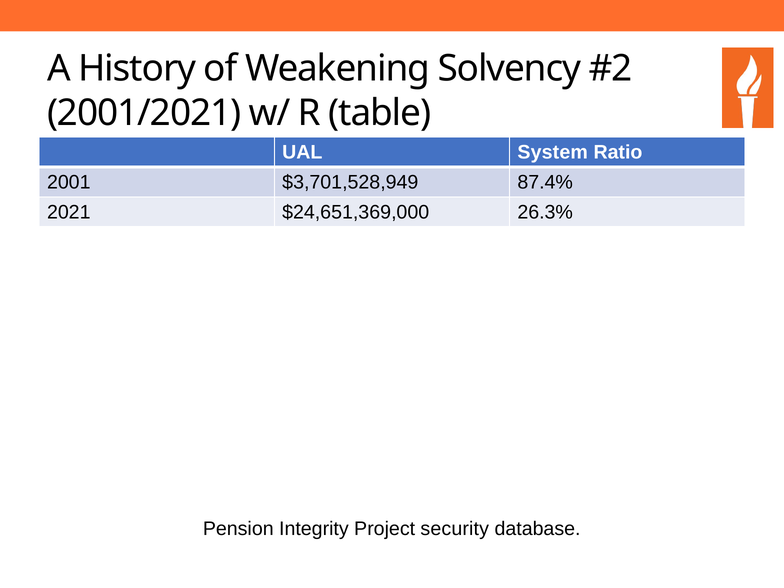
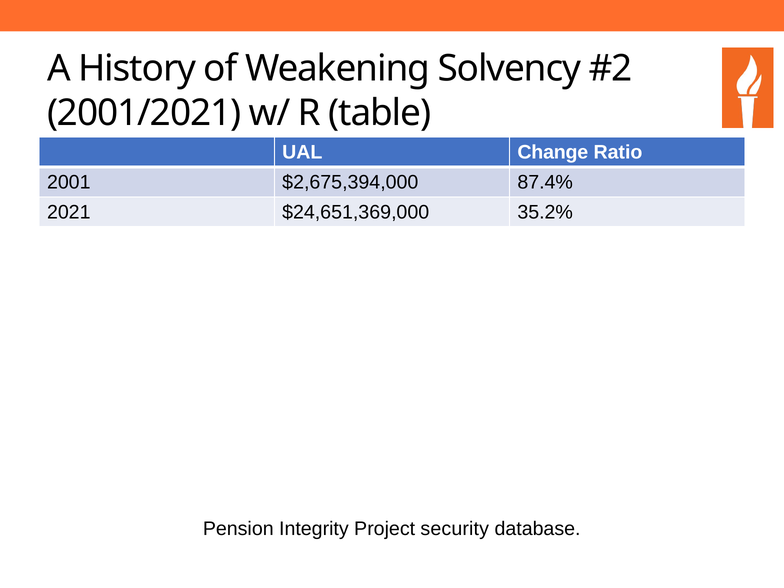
System: System -> Change (553, 152)
$3,701,528,949: $3,701,528,949 -> $2,675,394,000 (350, 182)
26.3%: 26.3% -> 35.2% (545, 212)
